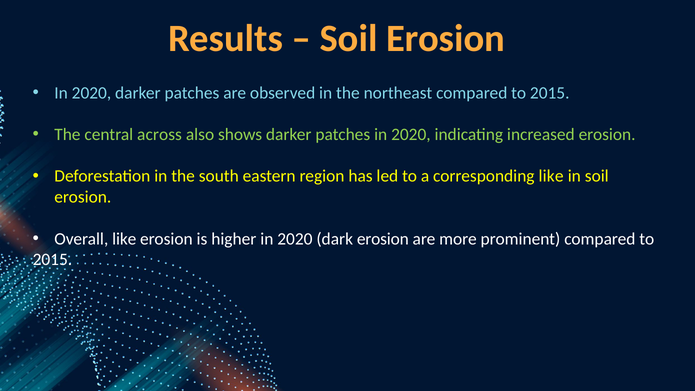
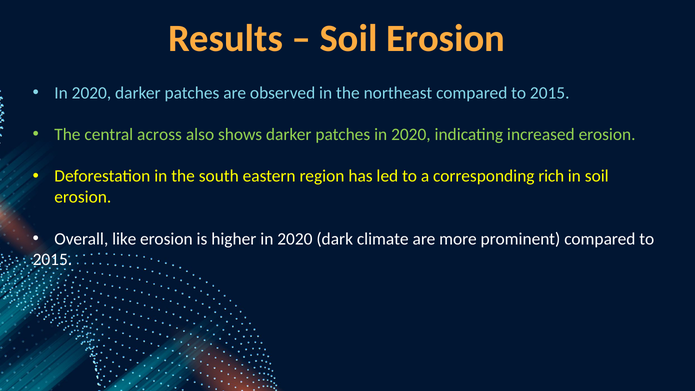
corresponding like: like -> rich (551, 176)
dark erosion: erosion -> climate (383, 239)
